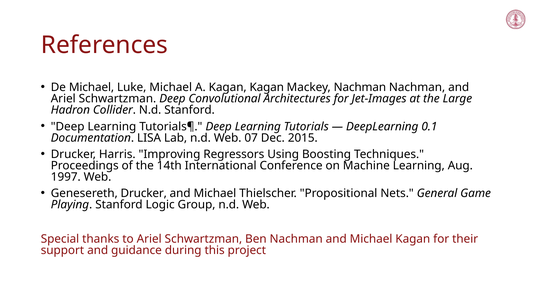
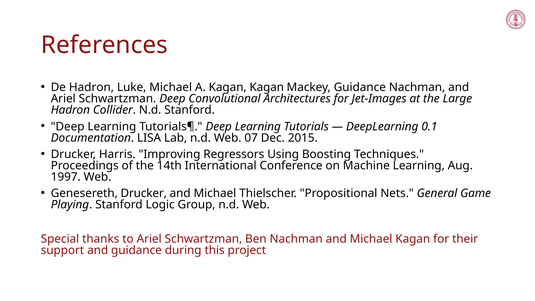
De Michael: Michael -> Hadron (91, 87)
Mackey Nachman: Nachman -> Guidance (360, 87)
